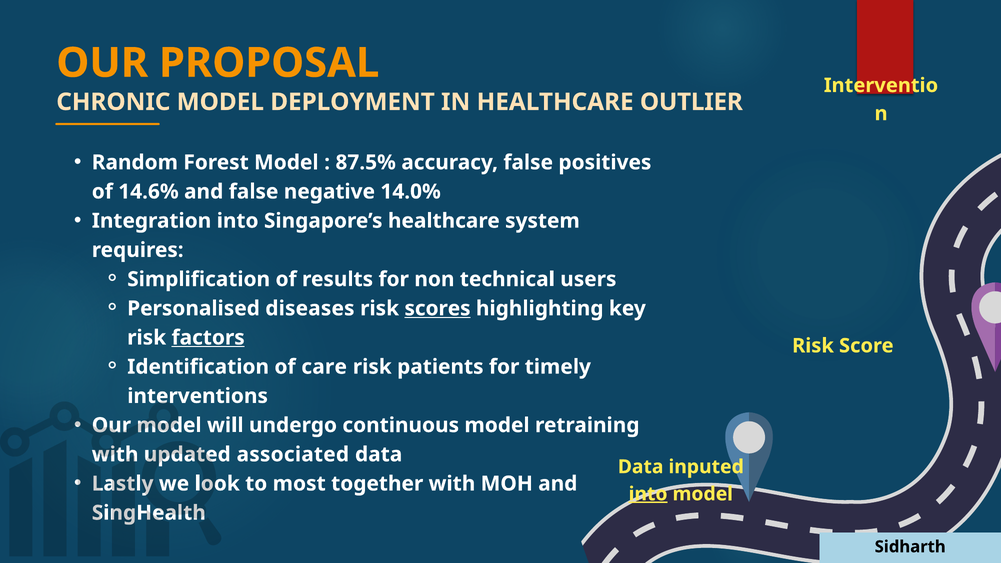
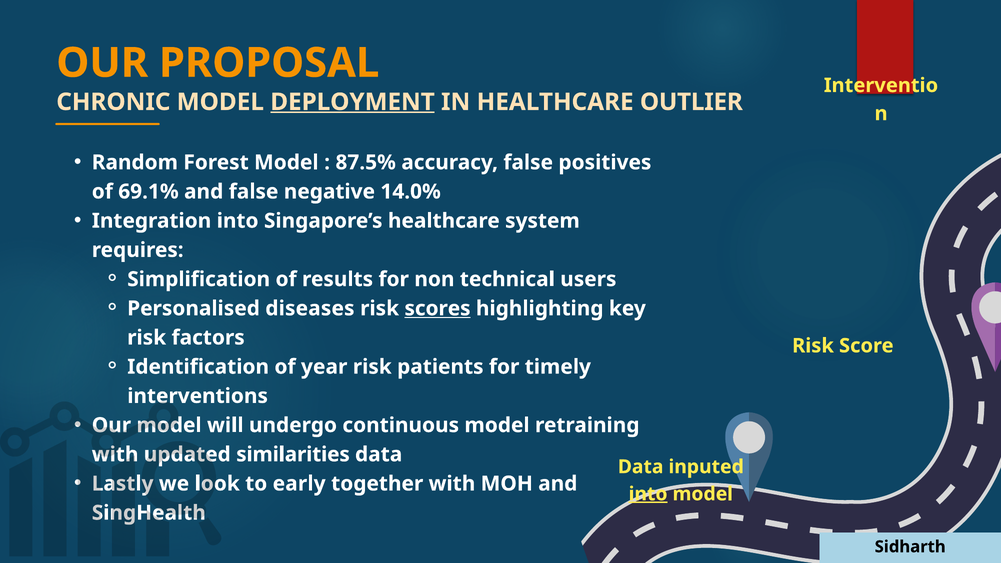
DEPLOYMENT underline: none -> present (353, 102)
14.6%: 14.6% -> 69.1% (148, 192)
factors underline: present -> none (208, 338)
care: care -> year (324, 367)
associated: associated -> similarities (293, 455)
most: most -> early (299, 484)
